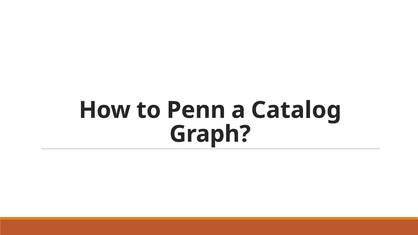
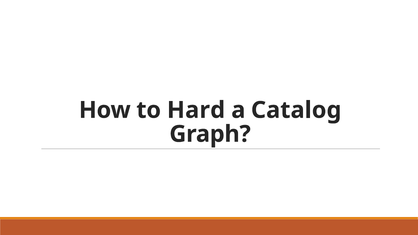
Penn: Penn -> Hard (196, 110)
